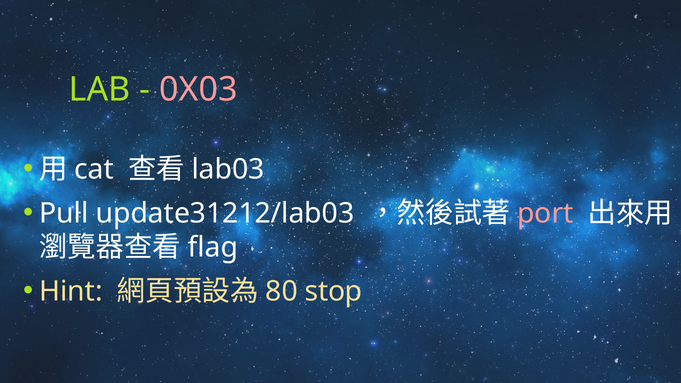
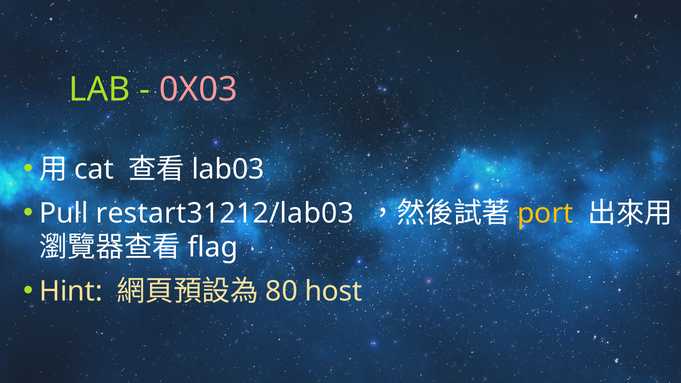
update31212/lab03: update31212/lab03 -> restart31212/lab03 (225, 213)
port colour: pink -> yellow (545, 213)
stop: stop -> host (334, 291)
